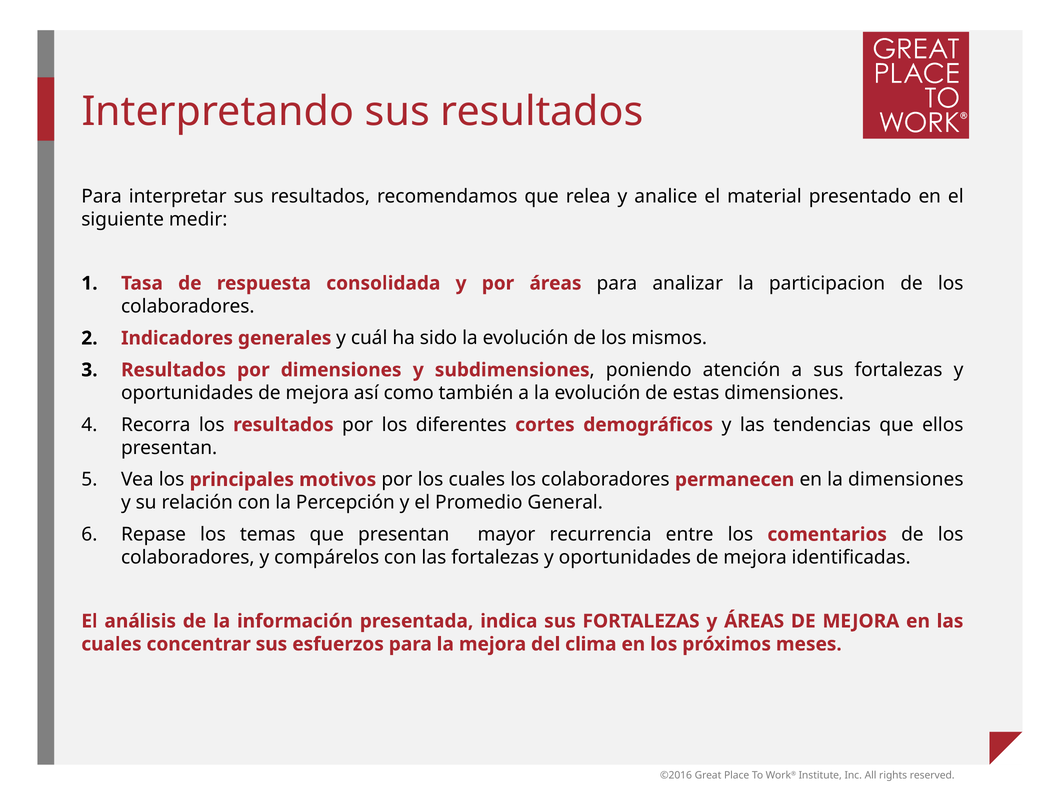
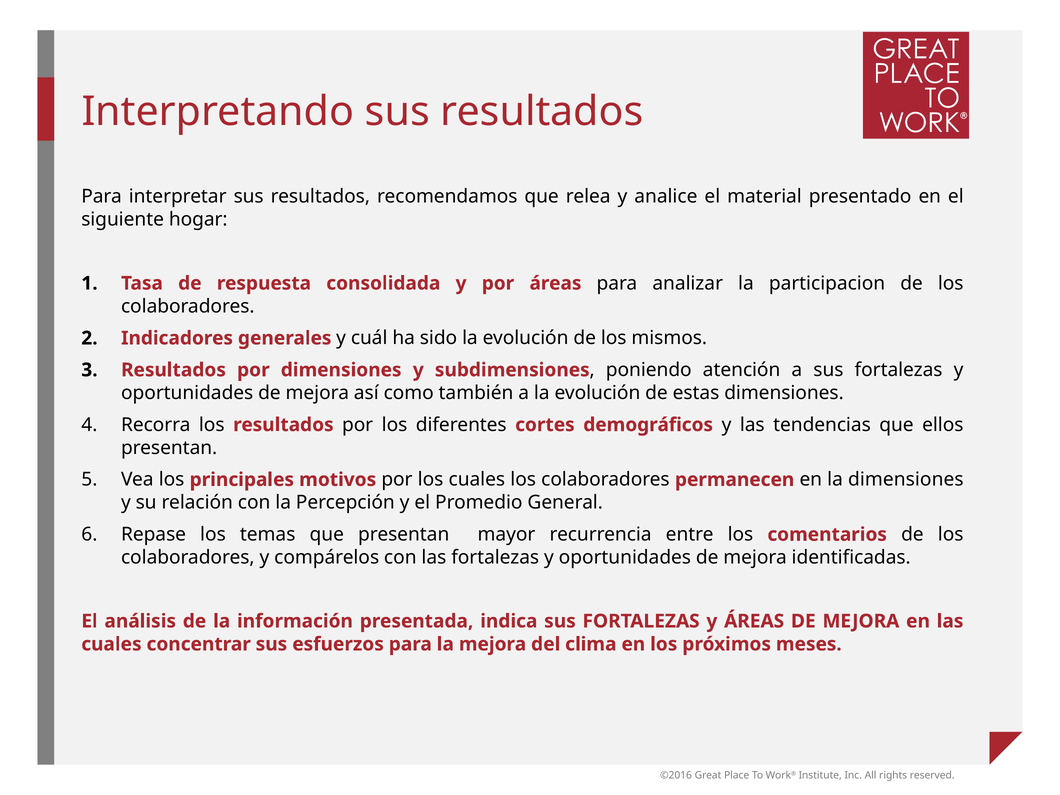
medir: medir -> hogar (198, 220)
